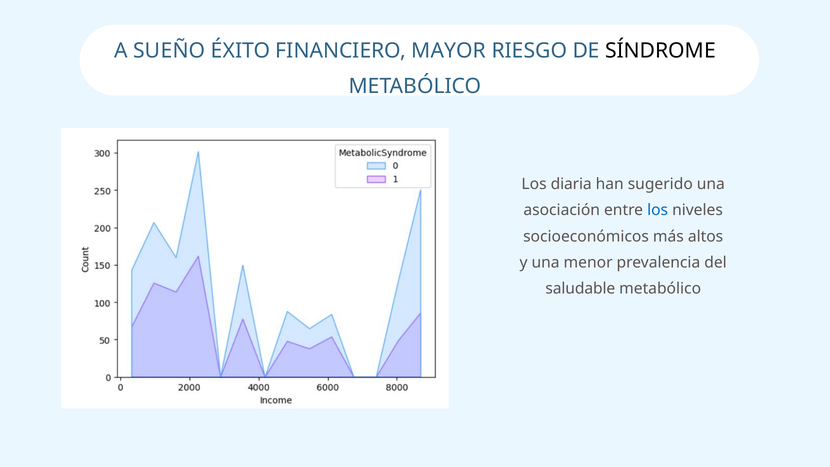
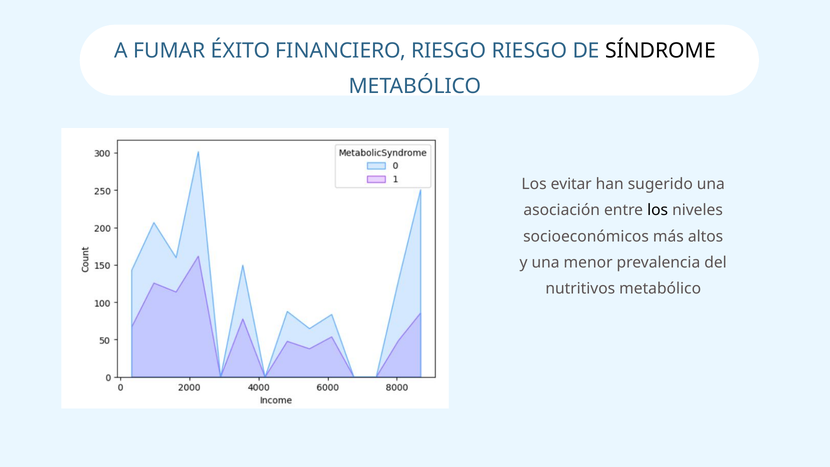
SUEÑO: SUEÑO -> FUMAR (169, 51)
FINANCIERO MAYOR: MAYOR -> RIESGO (449, 51)
diaria: diaria -> evitar (571, 184)
los colour: blue -> black (658, 210)
saludable: saludable -> nutritivos (580, 288)
